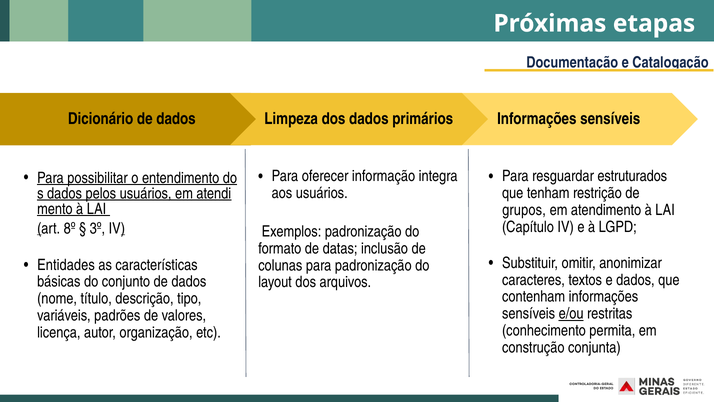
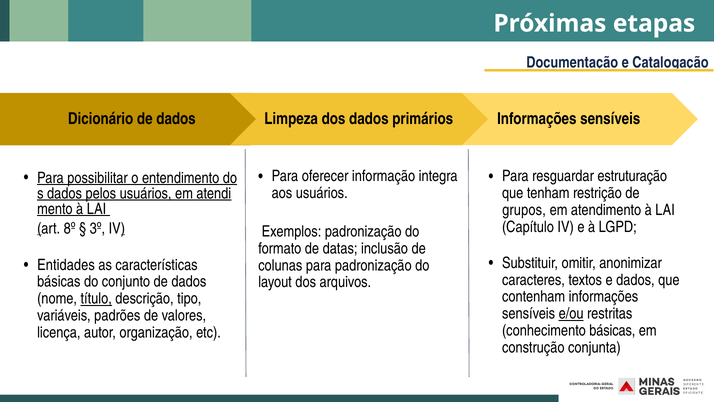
estruturados: estruturados -> estruturação (632, 176)
título underline: none -> present (96, 298)
conhecimento permita: permita -> básicas (612, 330)
